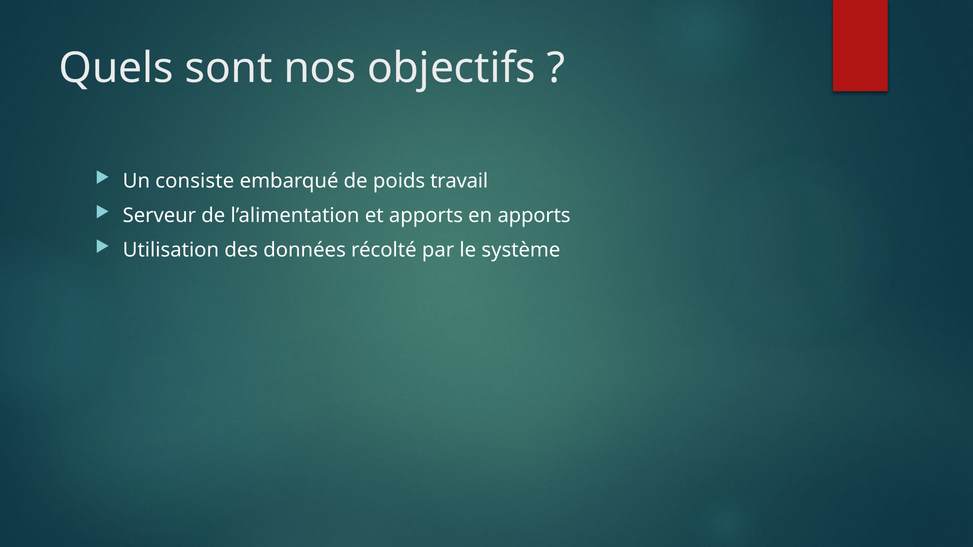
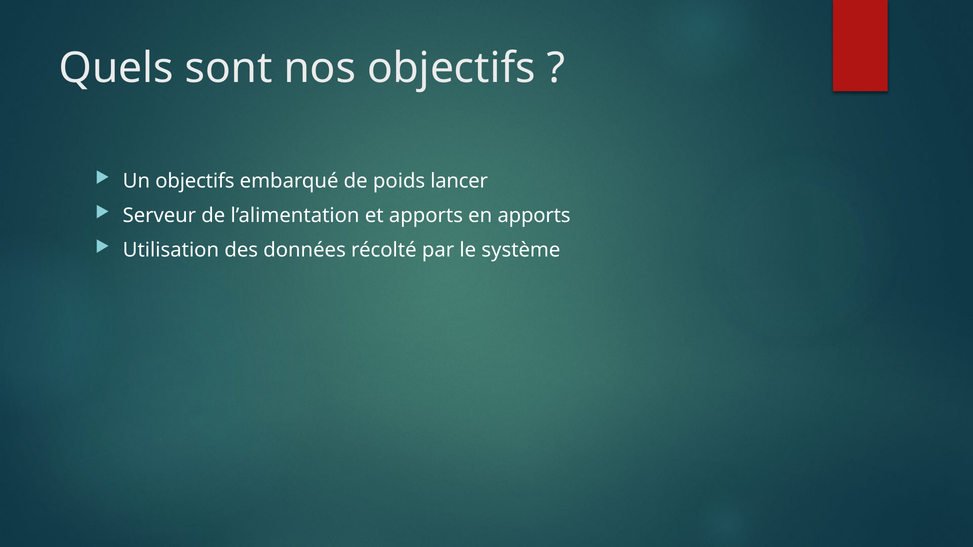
Un consiste: consiste -> objectifs (195, 181)
travail: travail -> lancer (459, 181)
